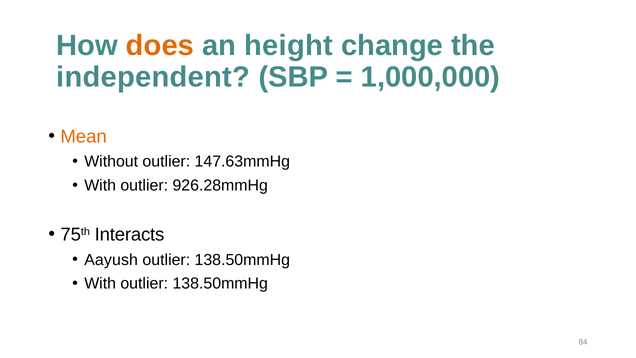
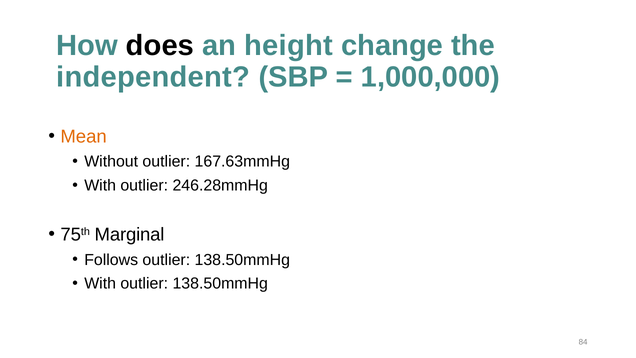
does colour: orange -> black (160, 46)
147.63mmHg: 147.63mmHg -> 167.63mmHg (242, 162)
926.28mmHg: 926.28mmHg -> 246.28mmHg (220, 185)
Interacts: Interacts -> Marginal (130, 234)
Aayush: Aayush -> Follows (111, 260)
